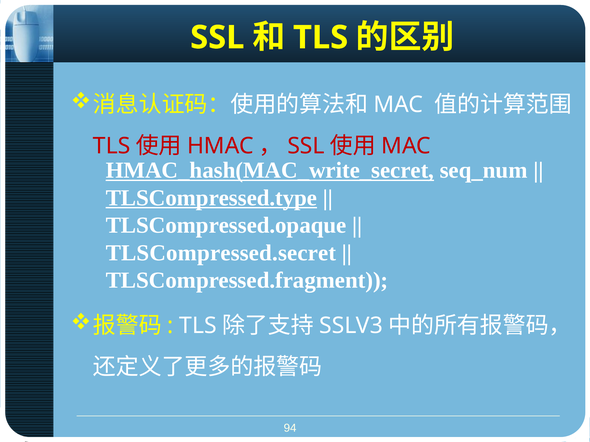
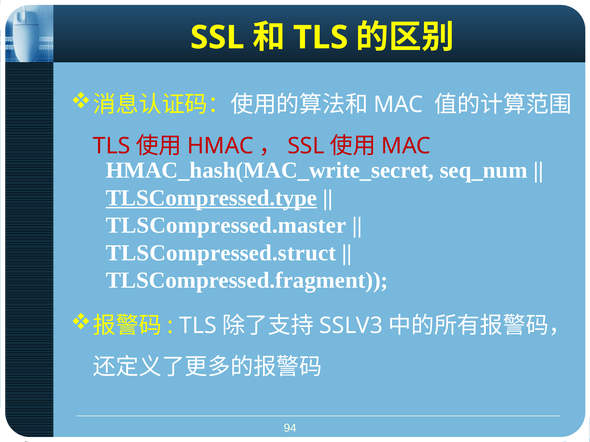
HMAC_hash(MAC_write_secret underline: present -> none (270, 171)
TLSCompressed.opaque: TLSCompressed.opaque -> TLSCompressed.master (226, 226)
TLSCompressed.secret: TLSCompressed.secret -> TLSCompressed.struct (221, 253)
